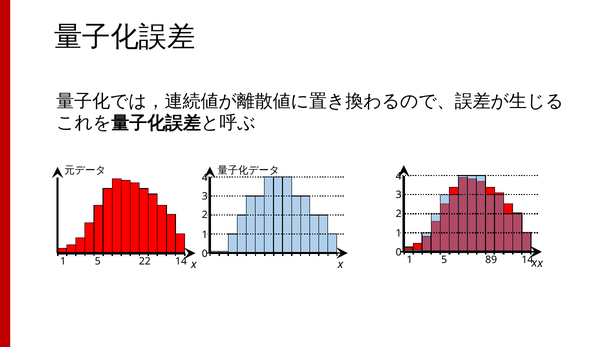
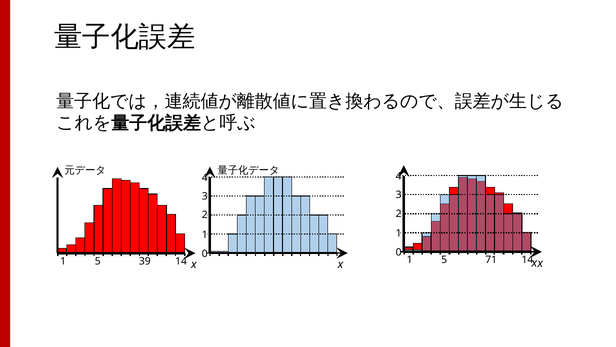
89: 89 -> 71 (491, 260)
22: 22 -> 39 (145, 261)
